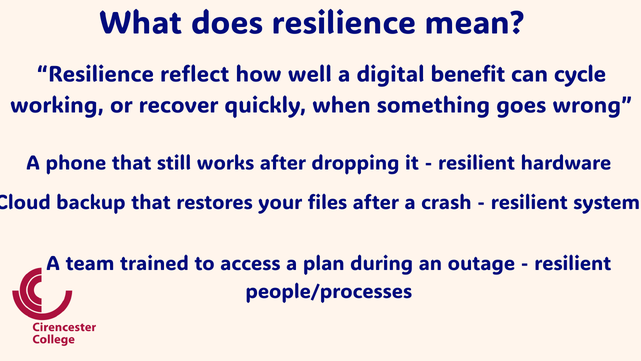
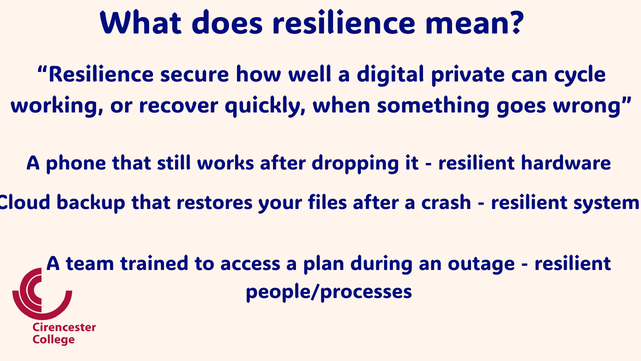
reflect: reflect -> secure (195, 74)
benefit: benefit -> private (468, 74)
